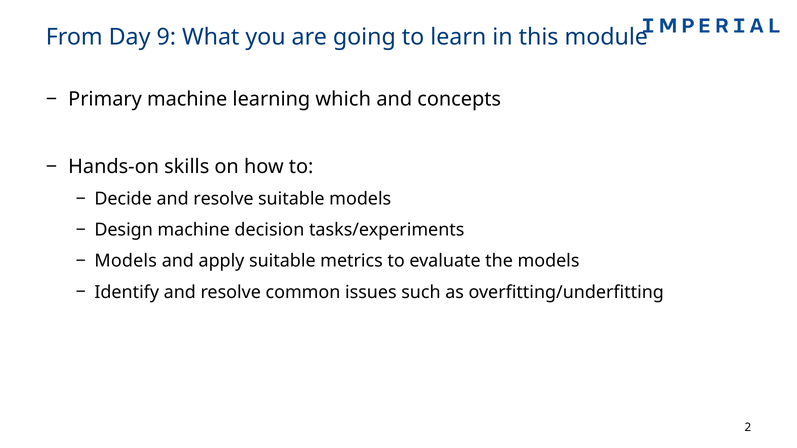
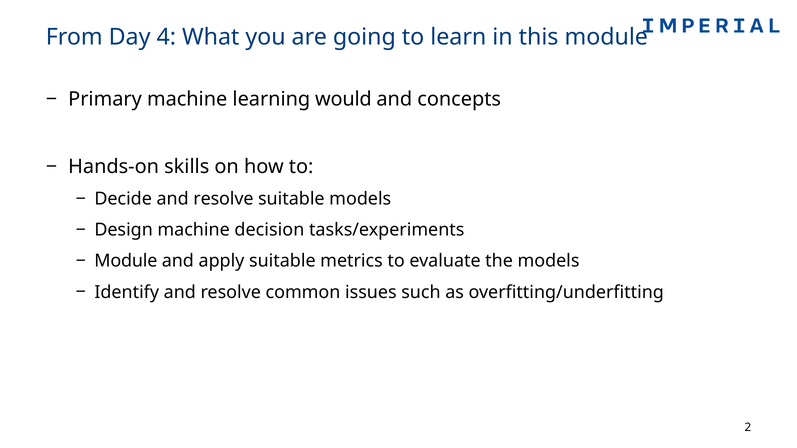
9: 9 -> 4 (166, 37)
which: which -> would (343, 99)
Models: Models -> Module (126, 261)
